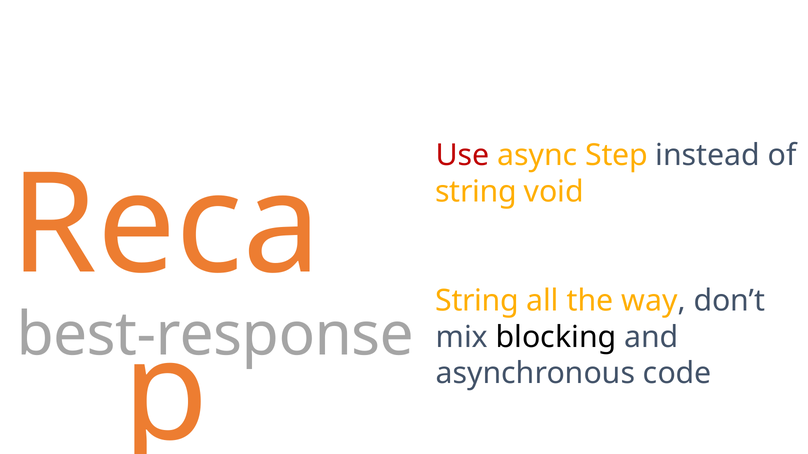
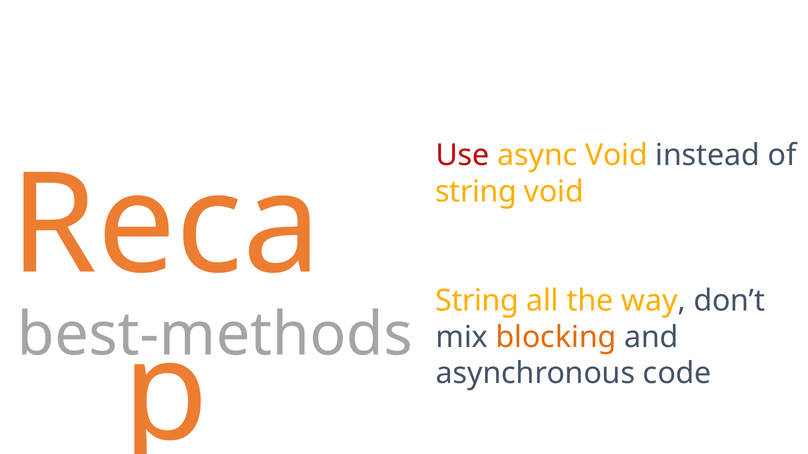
async Step: Step -> Void (617, 156)
best-response: best-response -> best-methods (215, 335)
blocking colour: black -> orange (556, 337)
